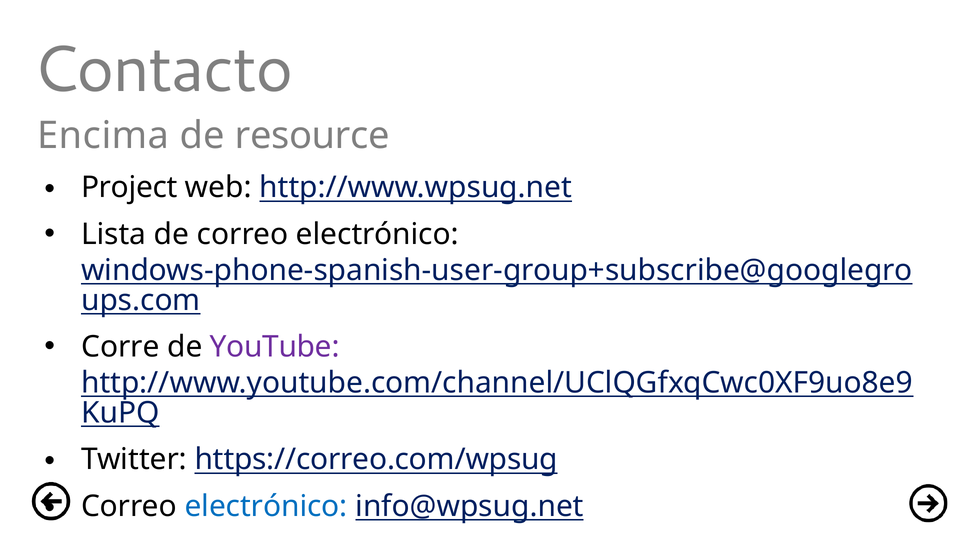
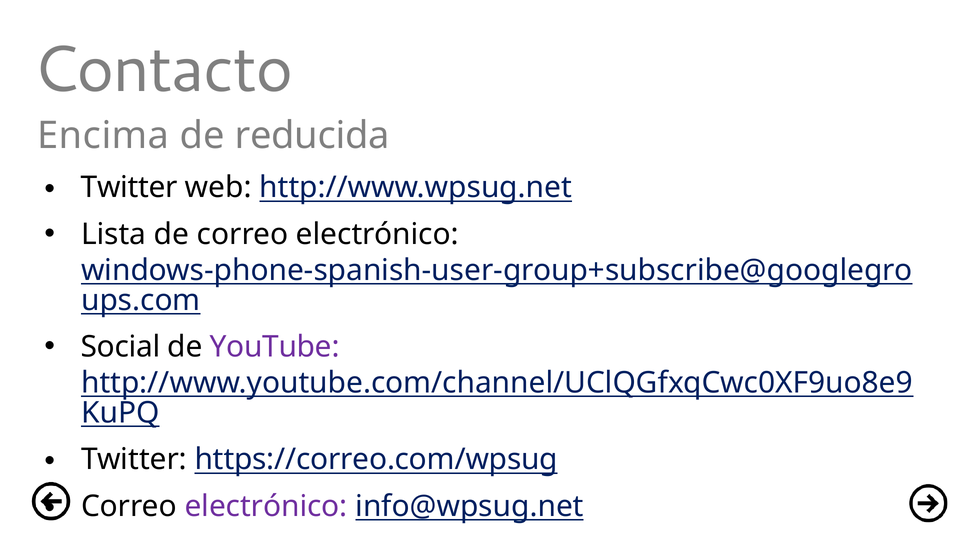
resource: resource -> reducida (312, 136)
Project: Project -> Twitter (129, 187)
Corre: Corre -> Social (121, 347)
electrónico colour: blue -> purple (266, 506)
